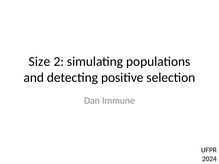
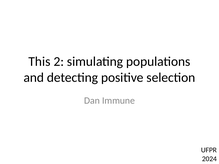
Size: Size -> This (39, 62)
